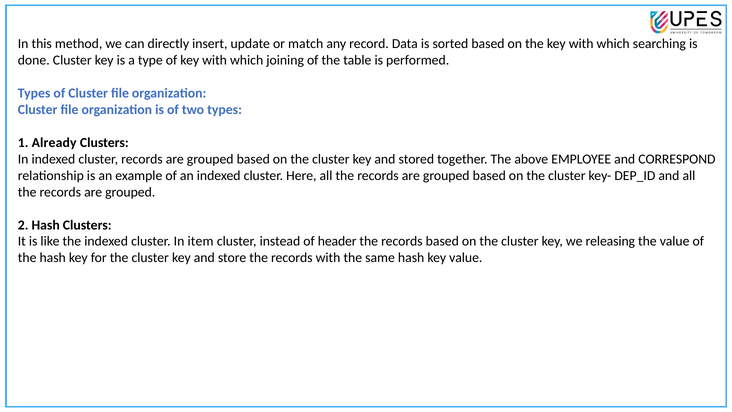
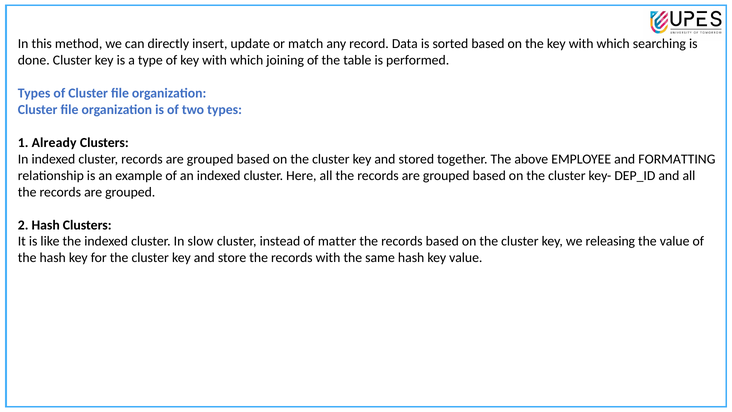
CORRESPOND: CORRESPOND -> FORMATTING (677, 159)
item: item -> slow (201, 241)
header: header -> matter (337, 241)
